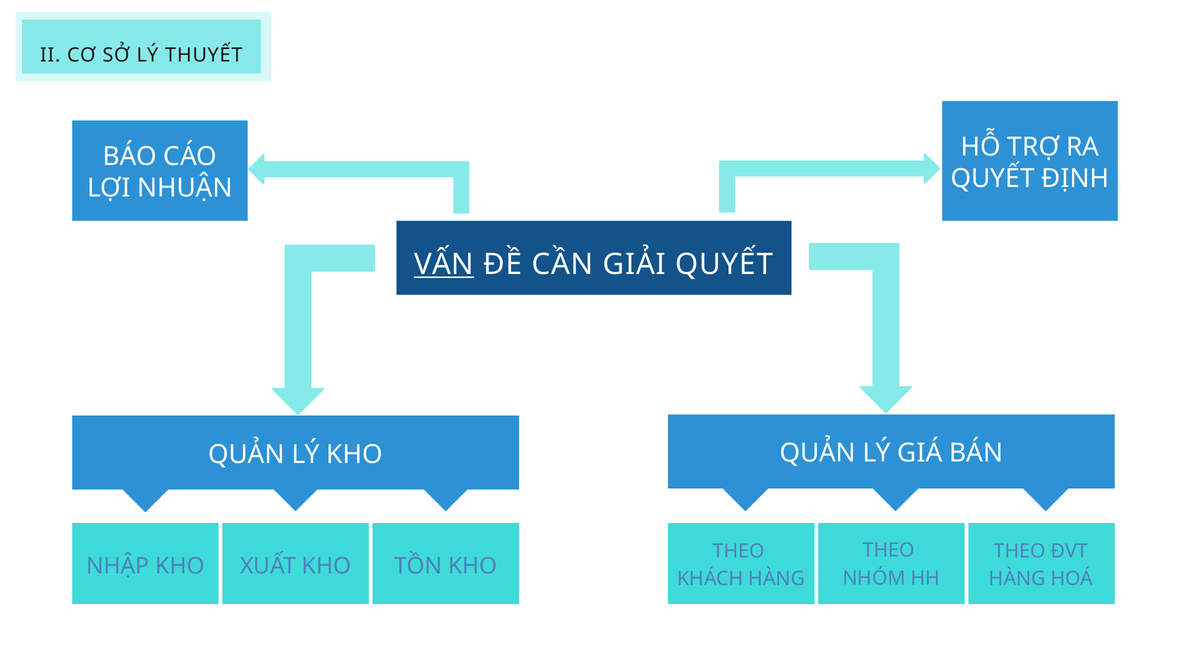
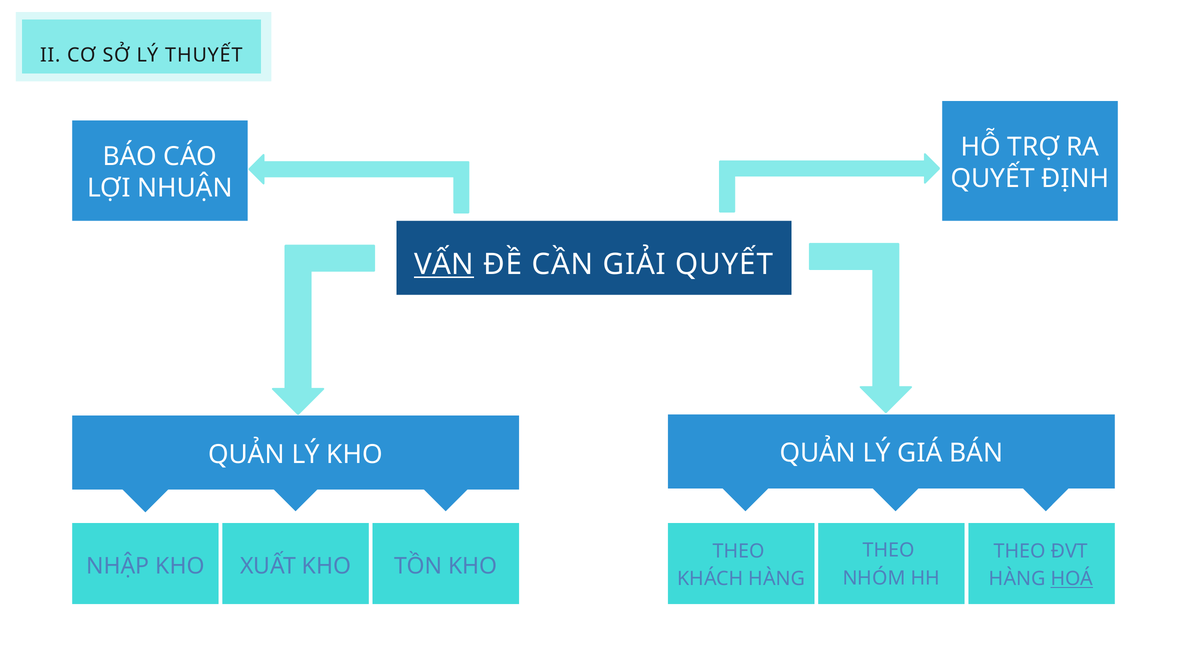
HOÁ underline: none -> present (1072, 579)
